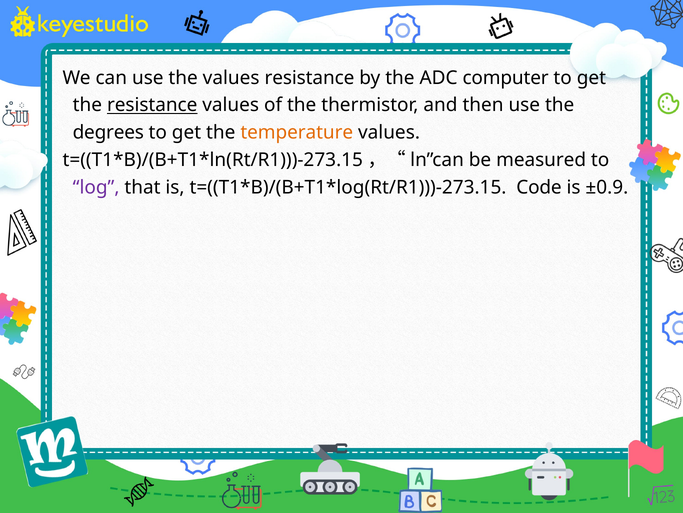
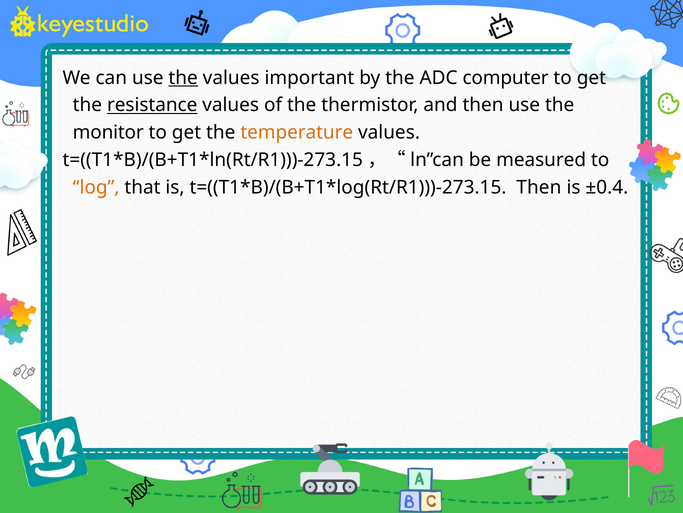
the underline: none -> present (183, 78)
values resistance: resistance -> important (309, 78)
degrees: degrees -> monitor (108, 132)
log colour: purple -> orange (96, 187)
Code: Code -> Then (539, 187)
±0.9: ±0.9 -> ±0.4 (607, 187)
